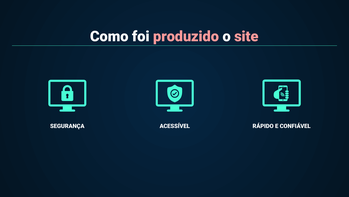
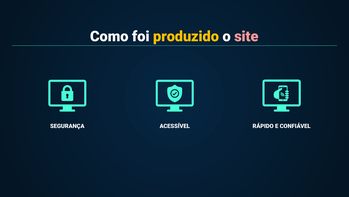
produzido colour: pink -> yellow (186, 37)
